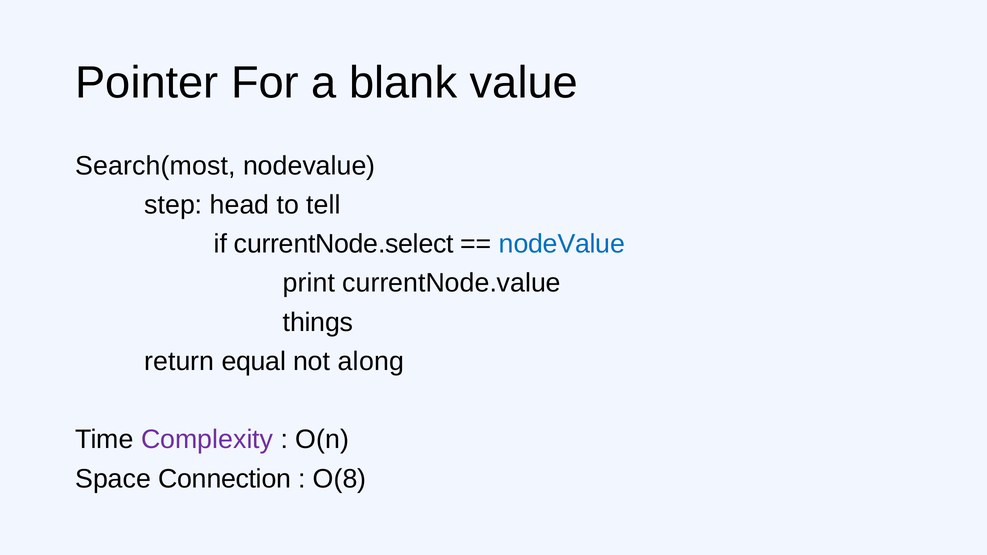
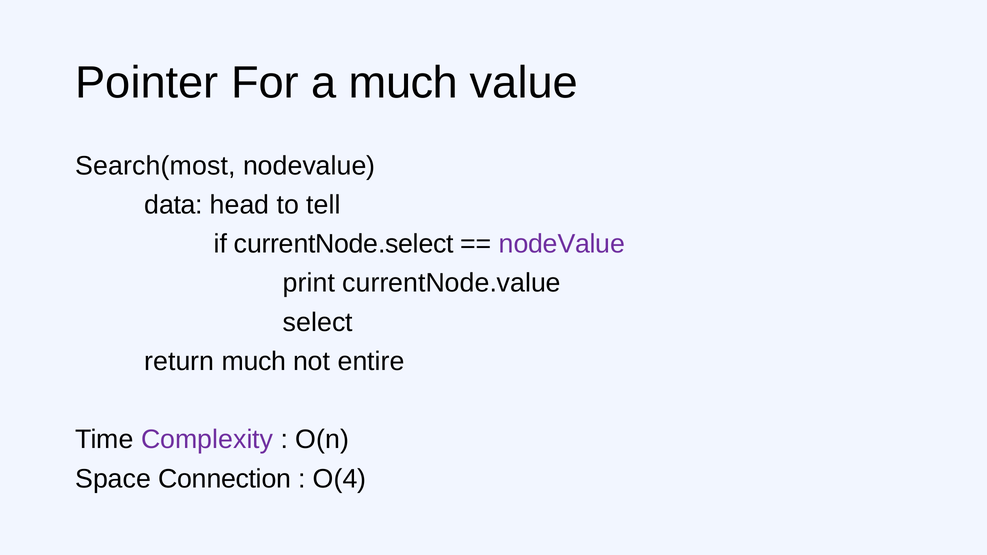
a blank: blank -> much (403, 83)
step: step -> data (174, 205)
nodeValue colour: blue -> purple (562, 244)
things: things -> select (318, 322)
return equal: equal -> much (254, 361)
along: along -> entire (371, 361)
O(8: O(8 -> O(4 (340, 479)
